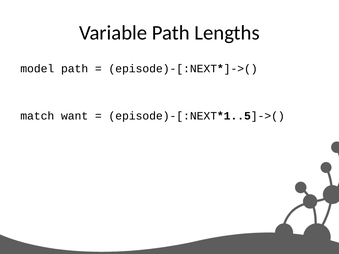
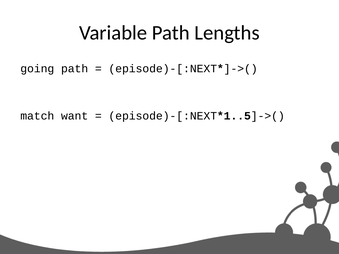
model: model -> going (37, 69)
